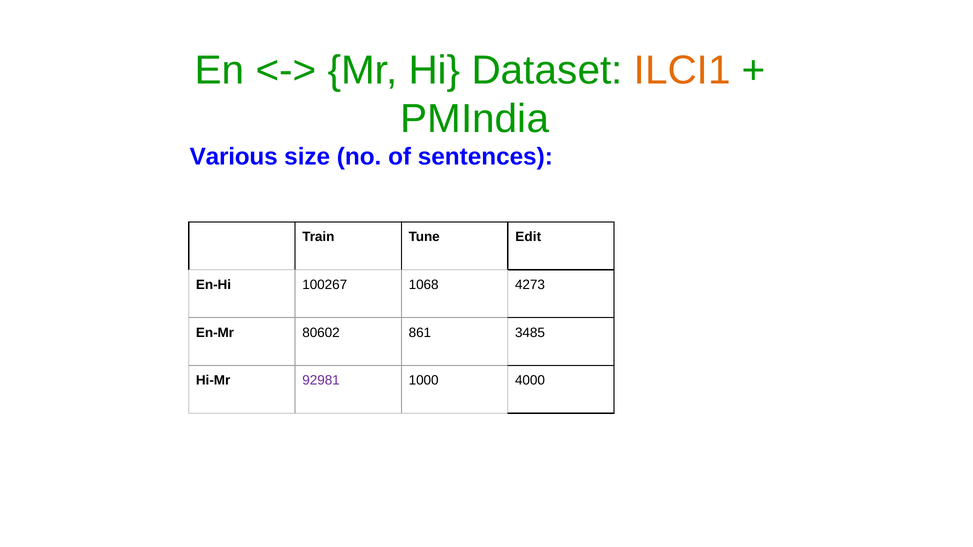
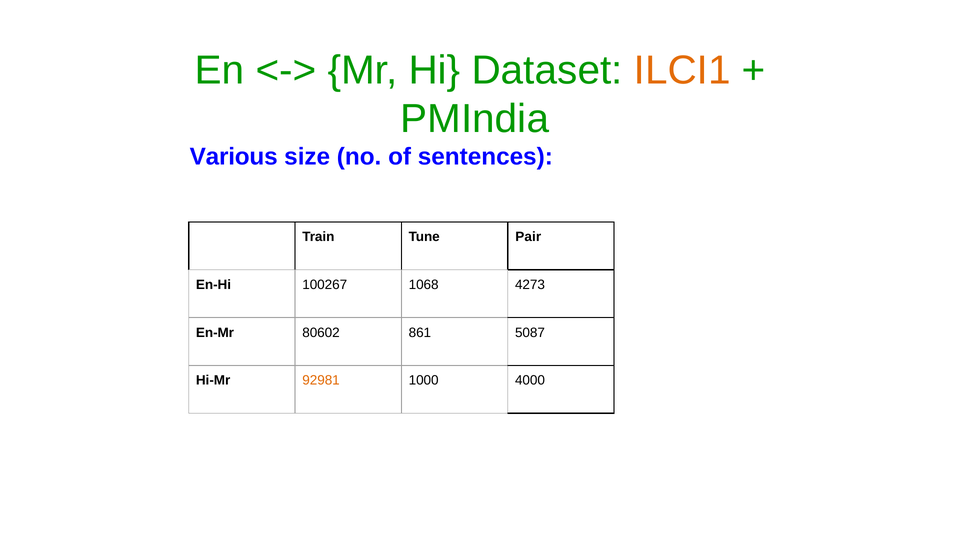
Edit: Edit -> Pair (528, 237)
3485: 3485 -> 5087 (530, 333)
92981 colour: purple -> orange (321, 381)
